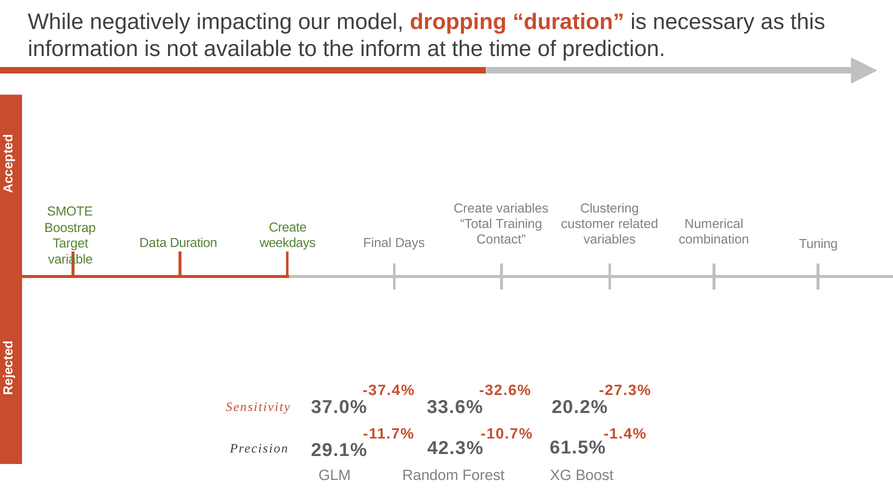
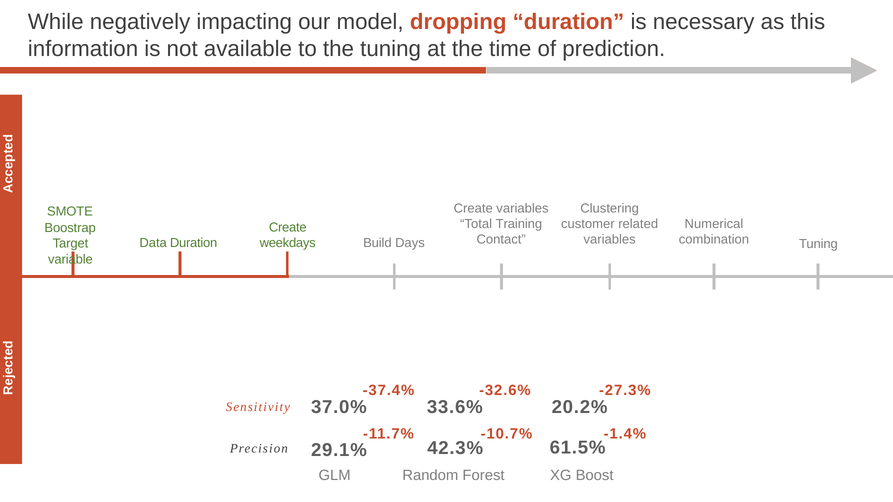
the inform: inform -> tuning (391, 49)
Final: Final -> Build (377, 243)
